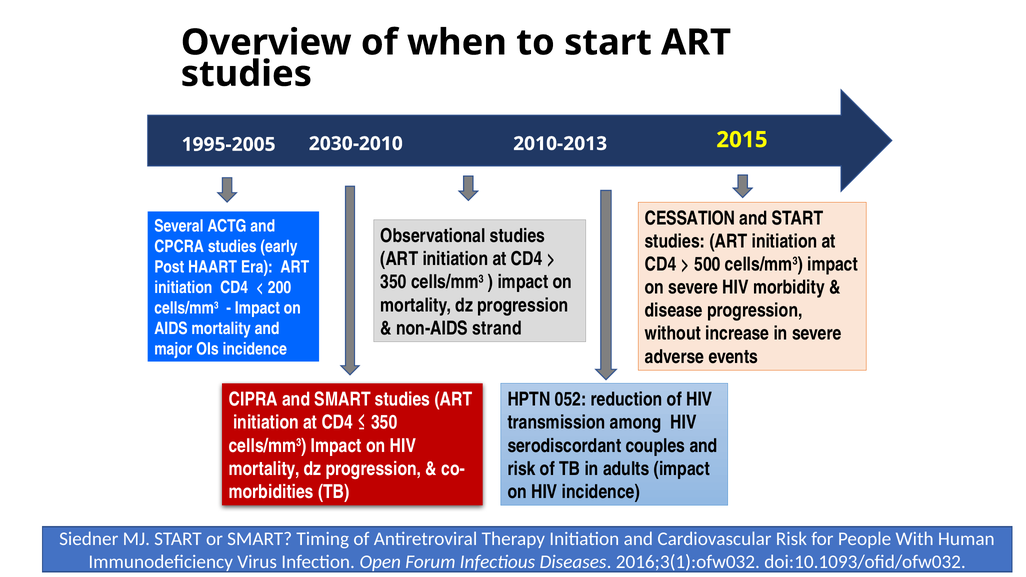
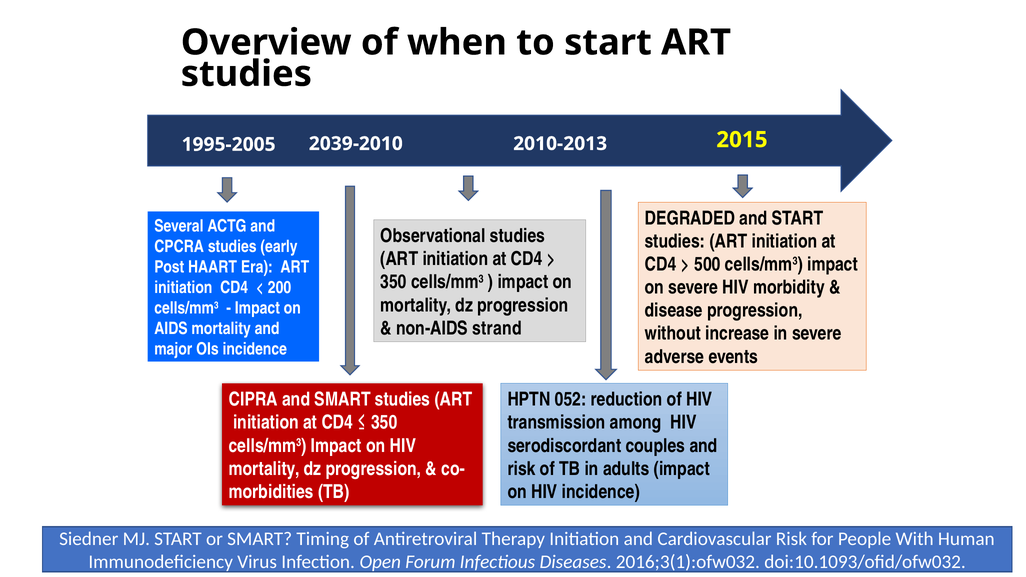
2030-2010: 2030-2010 -> 2039-2010 (356, 144)
CESSATION: CESSATION -> DEGRADED (690, 218)
